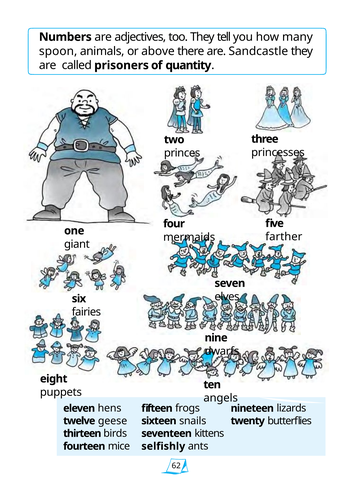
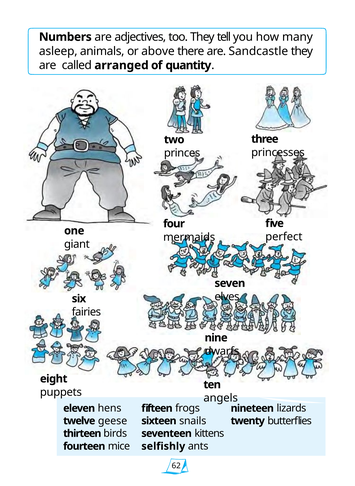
spoon: spoon -> asleep (58, 51)
prisoners: prisoners -> arranged (121, 65)
farther: farther -> perfect (284, 237)
